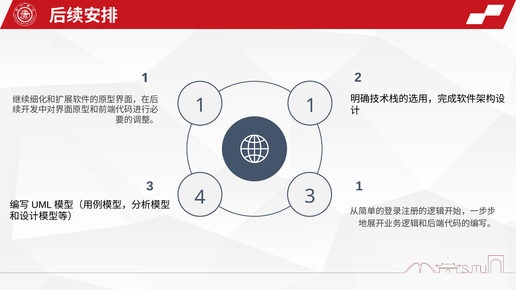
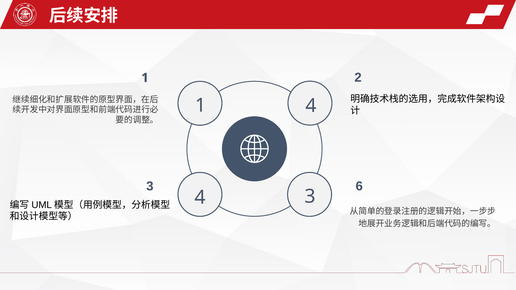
1 1: 1 -> 4 (311, 106)
3 1: 1 -> 6 (359, 186)
